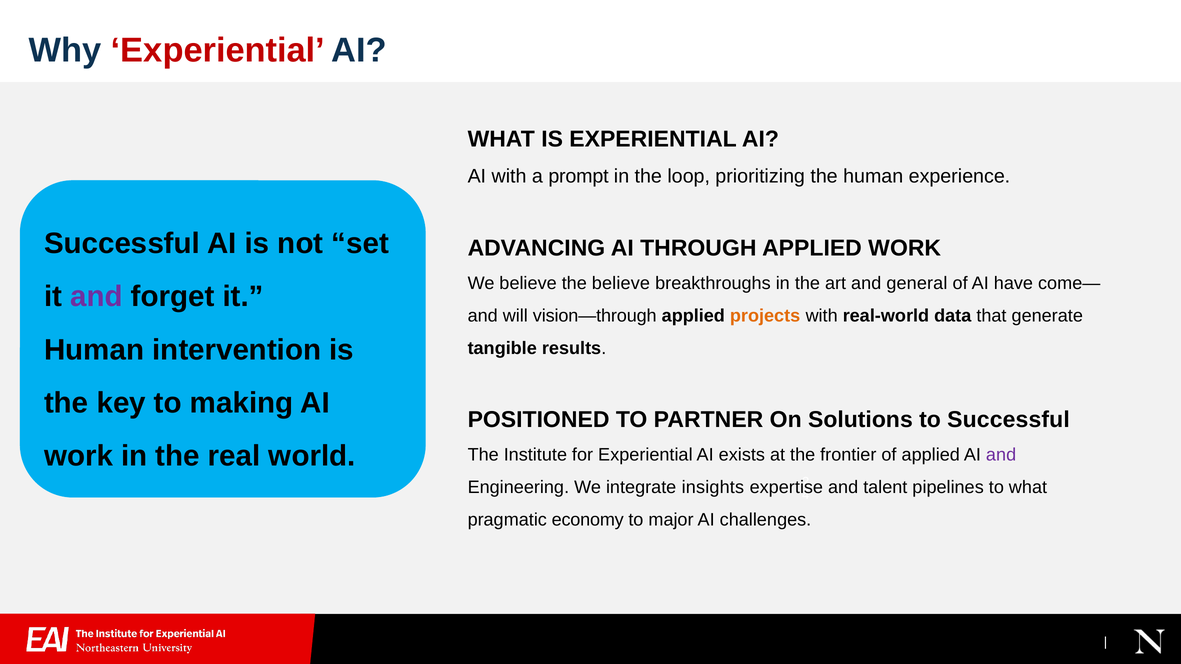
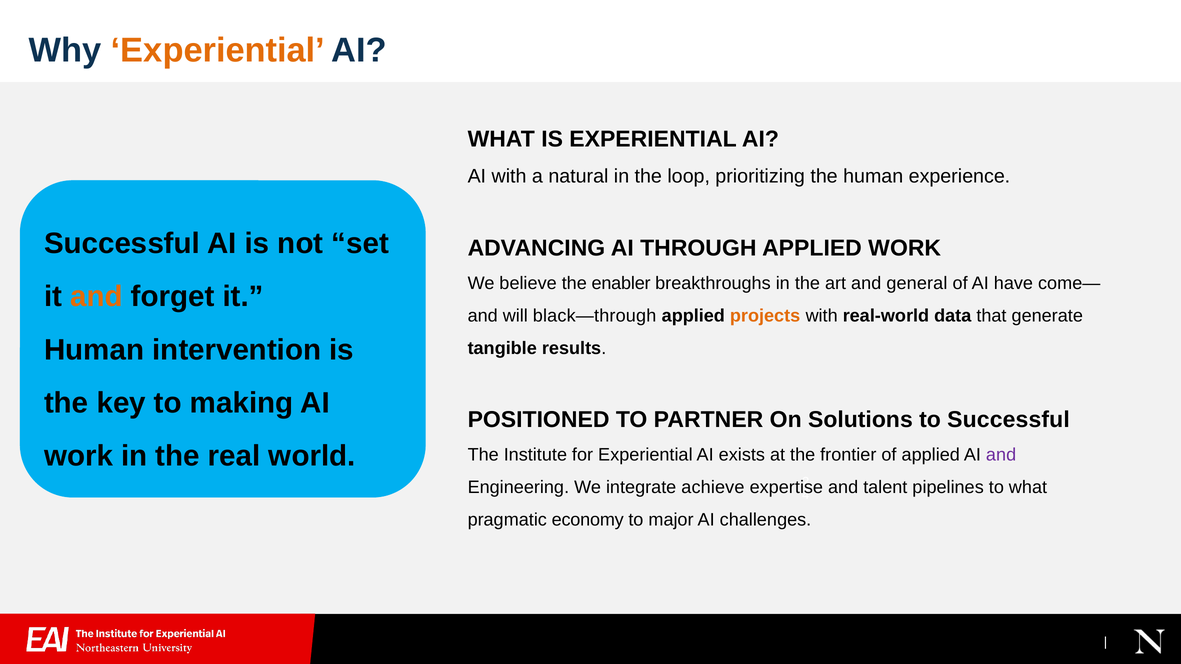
Experiential colour: red -> orange (218, 51)
prompt: prompt -> natural (578, 176)
the believe: believe -> enabler (621, 283)
and colour: purple -> orange (97, 297)
vision—through: vision—through -> black—through (595, 316)
insights: insights -> achieve (713, 487)
